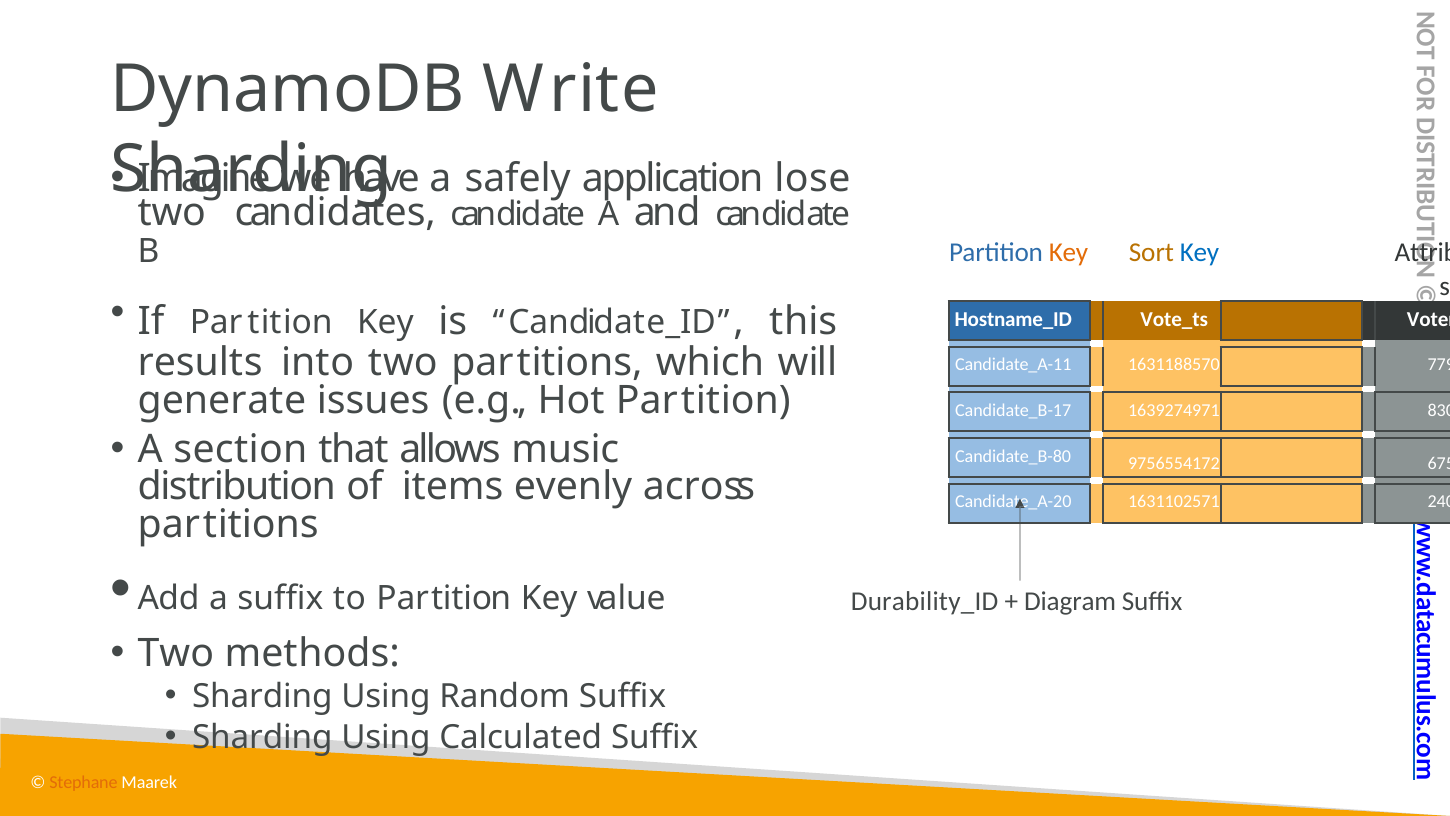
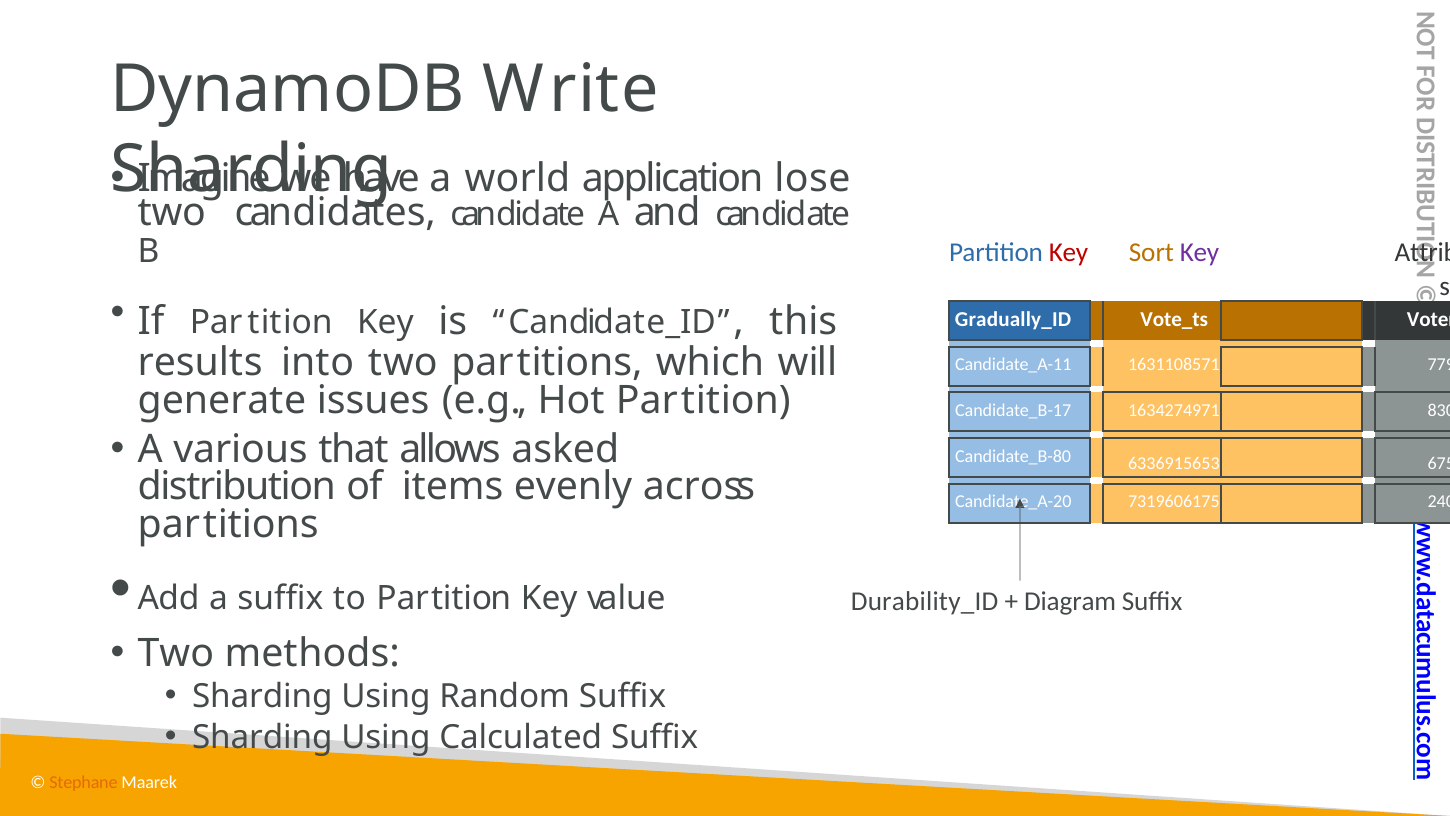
safely: safely -> world (517, 178)
Key colour: orange -> red (1068, 253)
Key colour: blue -> purple (1199, 253)
Hostname_ID: Hostname_ID -> Gradually_ID (1013, 320)
1631188570: 1631188570 -> 1631108571 (1174, 365)
1639274971: 1639274971 -> 1634274971 (1174, 410)
section: section -> various (241, 449)
music: music -> asked (565, 449)
9756554172: 9756554172 -> 6336915653 (1174, 464)
1631102571: 1631102571 -> 7319606175 (1174, 502)
